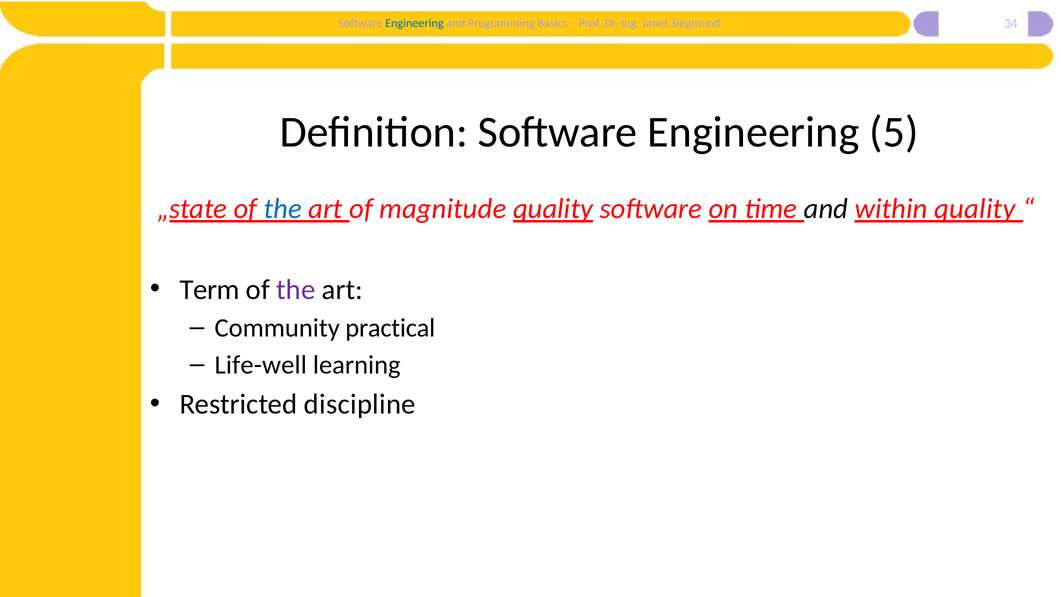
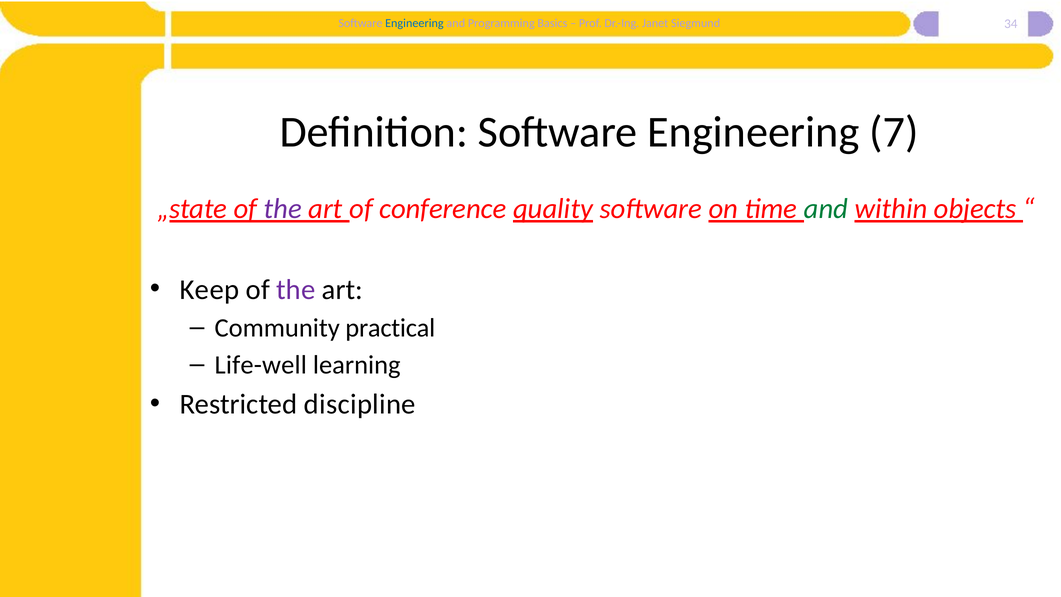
5: 5 -> 7 (894, 132)
the colour: blue -> purple (283, 209)
magnitude: magnitude -> conference (443, 209)
and colour: black -> green (826, 209)
within quality: quality -> objects (975, 209)
Term: Term -> Keep (209, 289)
